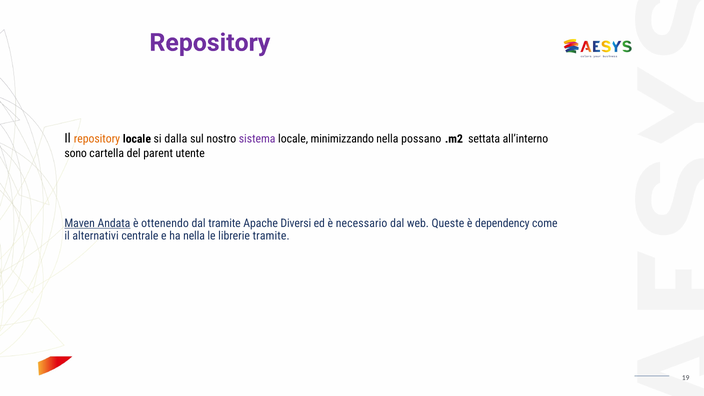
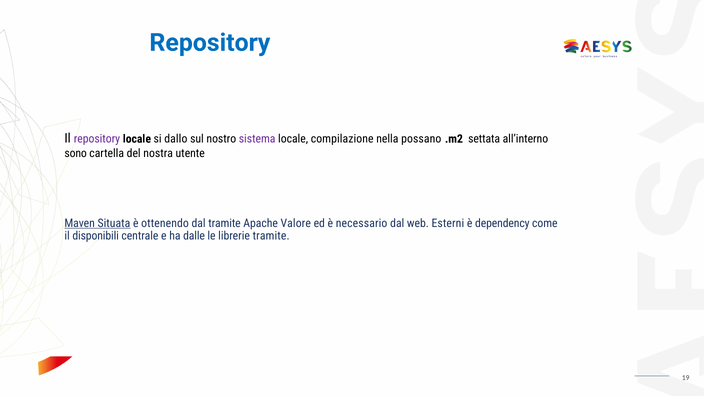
Repository colour: purple -> blue (210, 43)
repository colour: orange -> purple (97, 139)
dalla: dalla -> dallo (176, 139)
minimizzando: minimizzando -> compilazione (342, 139)
parent: parent -> nostra (158, 153)
Andata: Andata -> Situata (114, 223)
Diversi: Diversi -> Valore (296, 223)
Queste: Queste -> Esterni (448, 223)
alternativi: alternativi -> disponibili (96, 236)
ha nella: nella -> dalle (194, 236)
